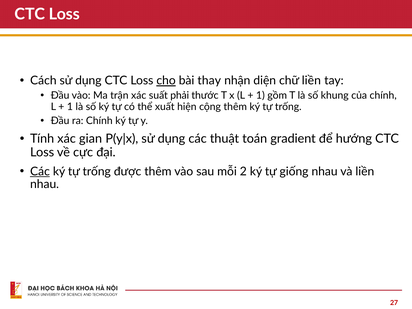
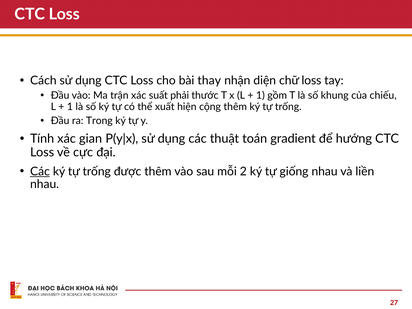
cho underline: present -> none (166, 81)
chữ liền: liền -> loss (311, 81)
của chính: chính -> chiếu (383, 96)
ra Chính: Chính -> Trong (99, 121)
